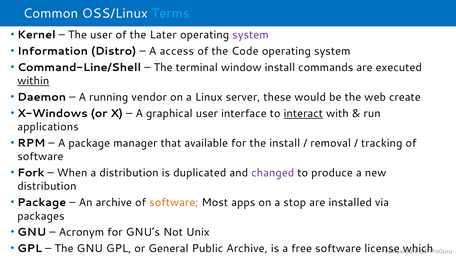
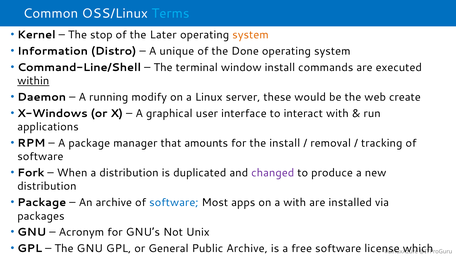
The user: user -> stop (101, 35)
system colour: purple -> orange (250, 35)
access: access -> unique (177, 51)
Code: Code -> Done (245, 51)
running vendor: vendor -> modify (149, 97)
interact underline: present -> none (303, 113)
available: available -> amounts (206, 143)
software colour: orange -> blue (174, 202)
a stop: stop -> with (295, 202)
